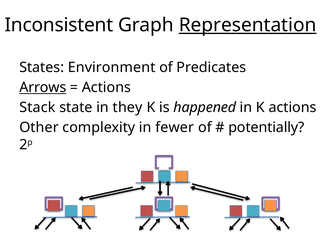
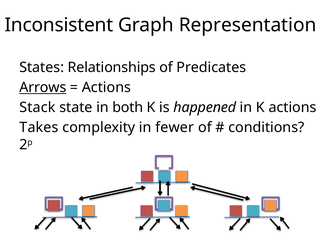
Representation underline: present -> none (248, 25)
Environment: Environment -> Relationships (112, 67)
they: they -> both (128, 107)
Other: Other -> Takes (39, 127)
potentially: potentially -> conditions (266, 127)
